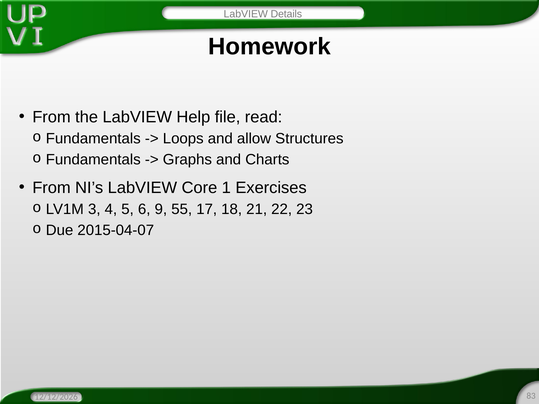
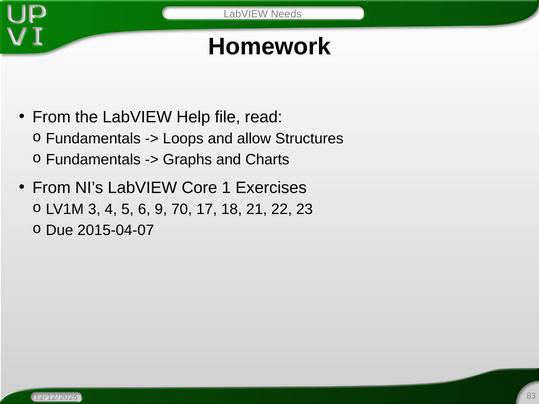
Details: Details -> Needs (286, 14)
55: 55 -> 70 (182, 209)
